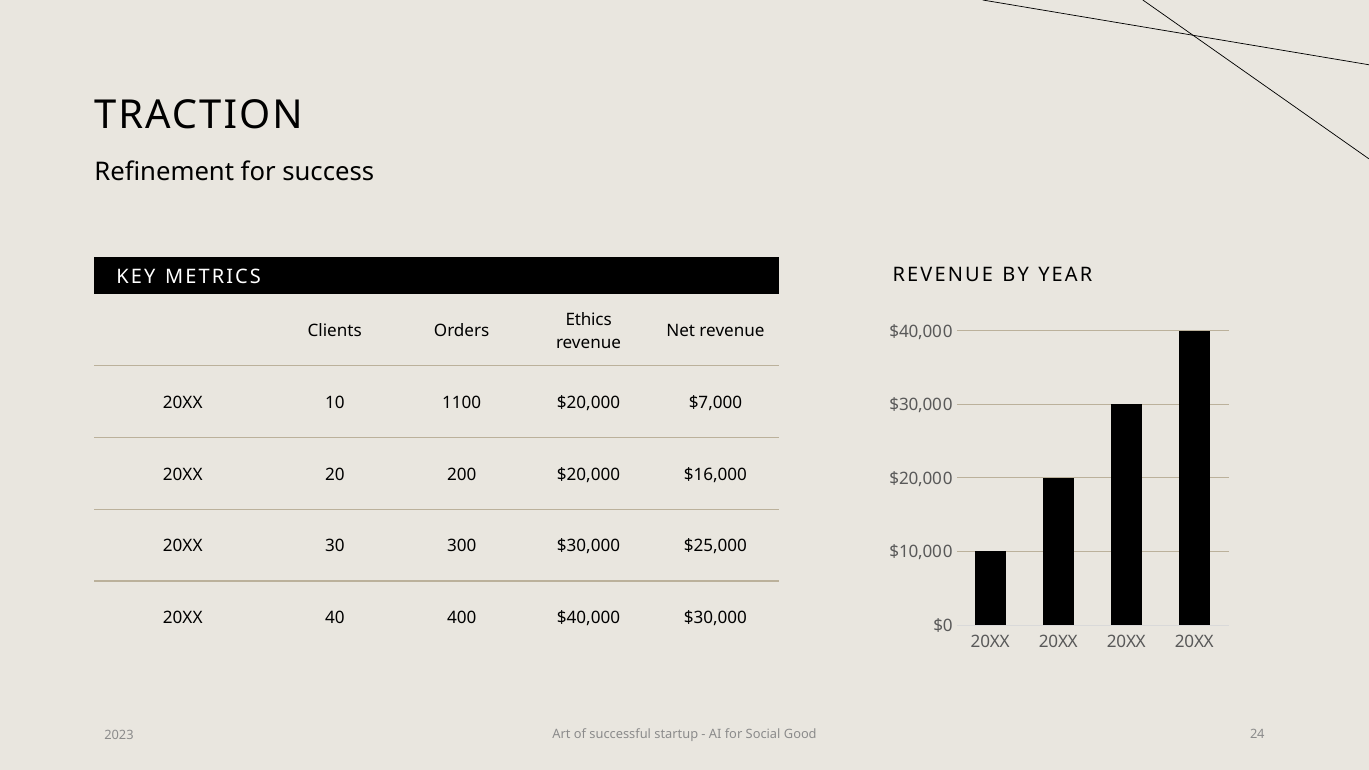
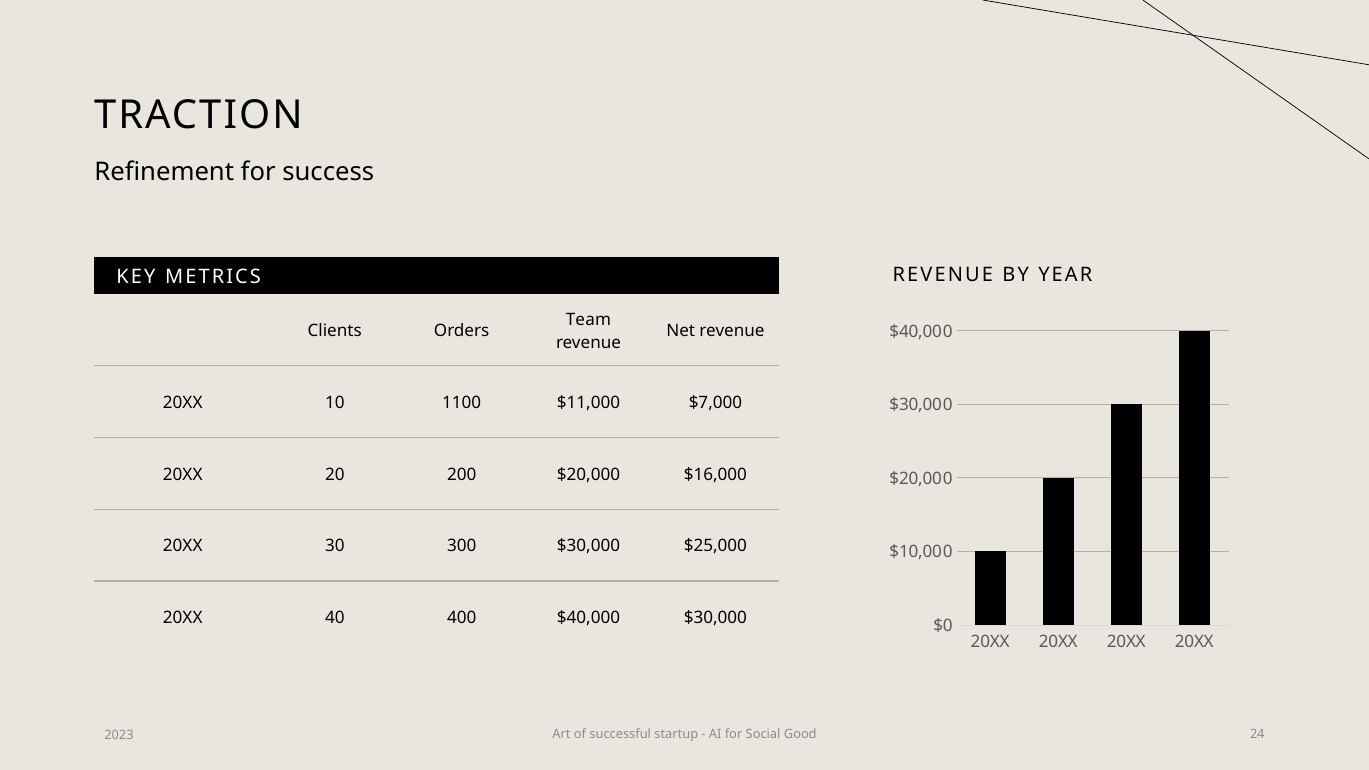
Ethics: Ethics -> Team (588, 319)
1100 $20,000: $20,000 -> $11,000 (589, 403)
